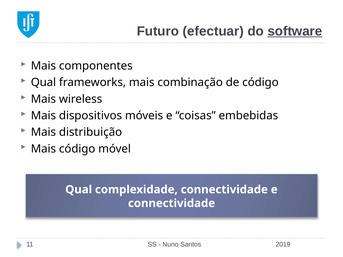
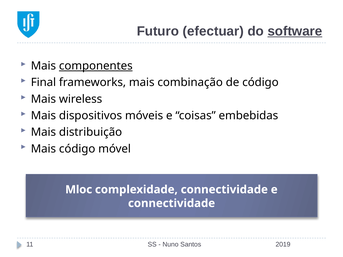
componentes underline: none -> present (96, 66)
Qual: Qual -> Final (43, 83)
Qual: Qual -> Mloc (79, 190)
